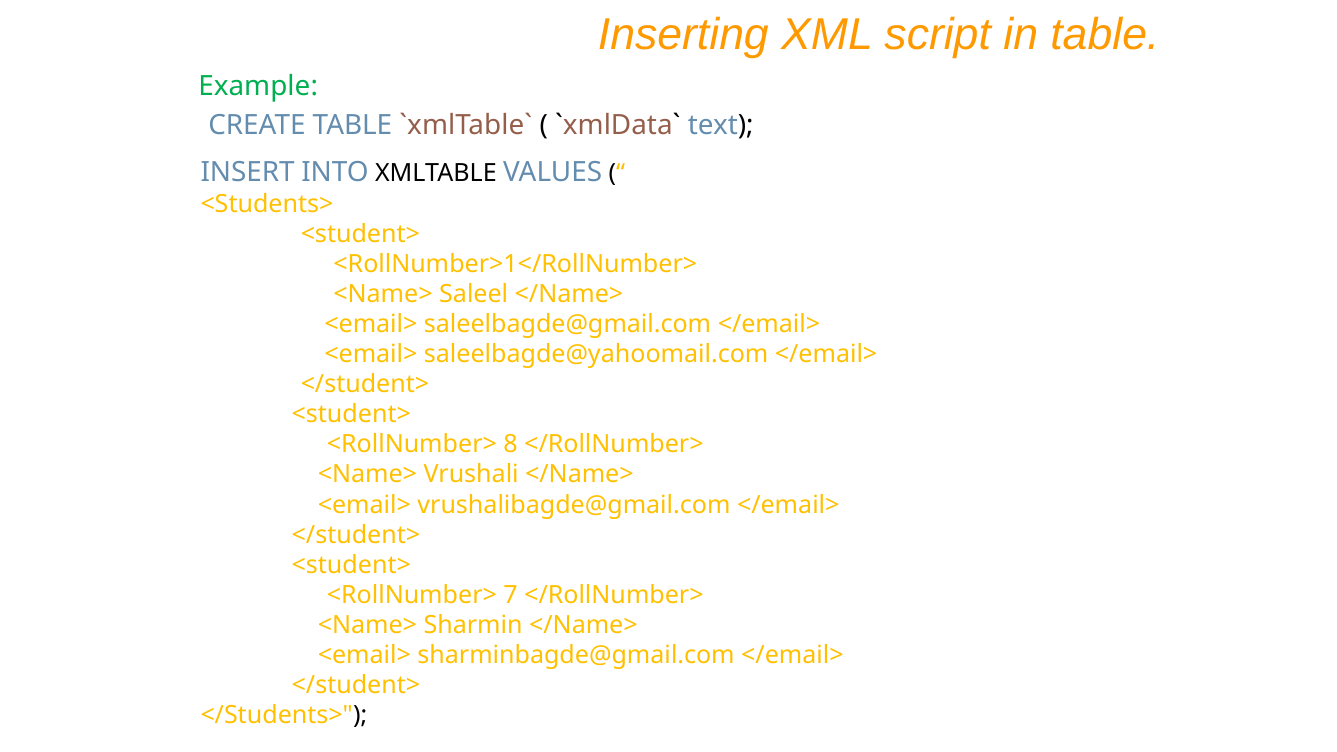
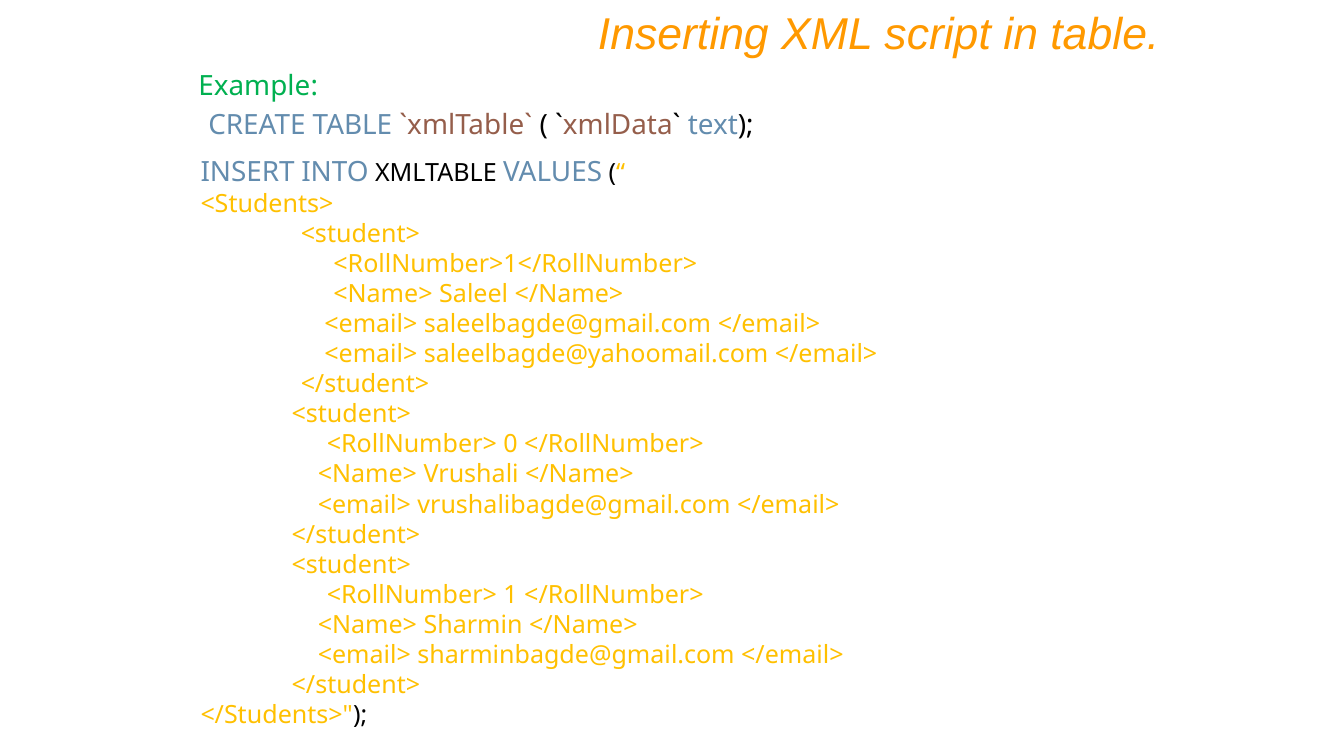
8: 8 -> 0 (511, 445)
7: 7 -> 1 (511, 595)
